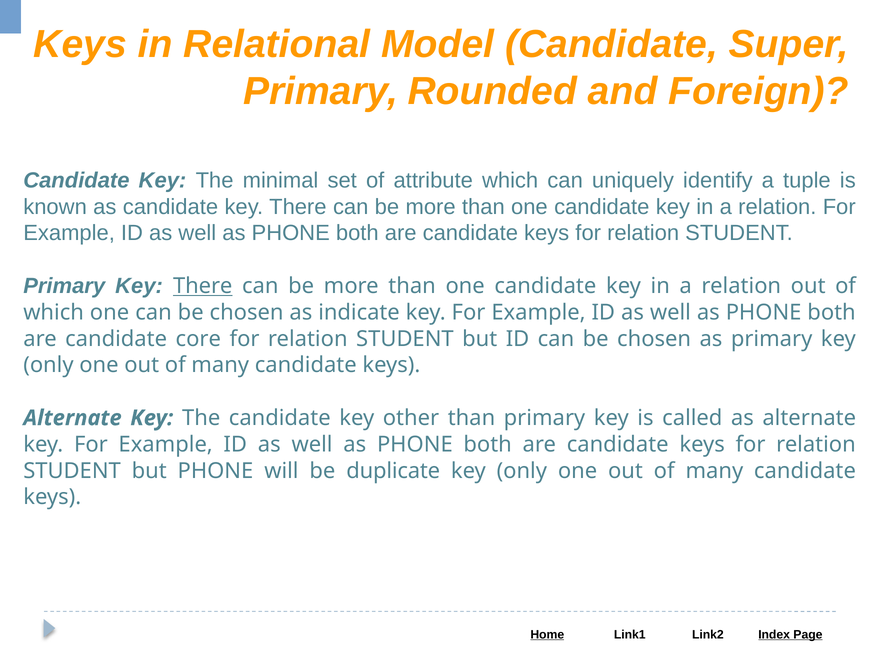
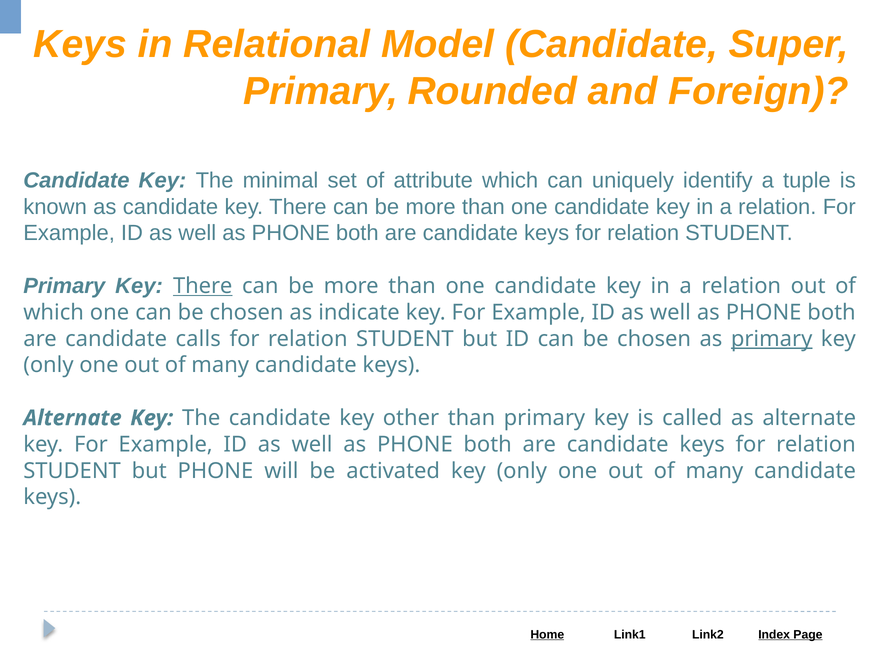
core: core -> calls (198, 339)
primary underline: none -> present (772, 339)
duplicate: duplicate -> activated (393, 471)
